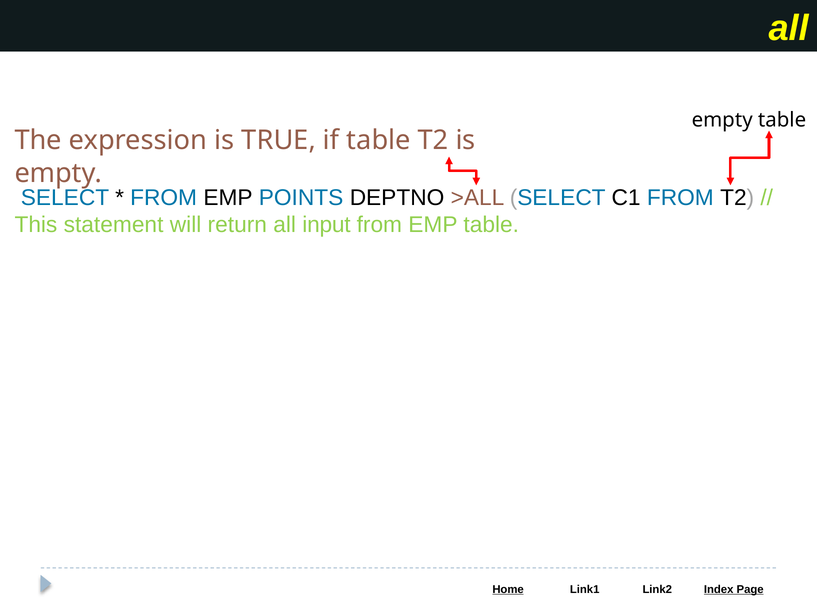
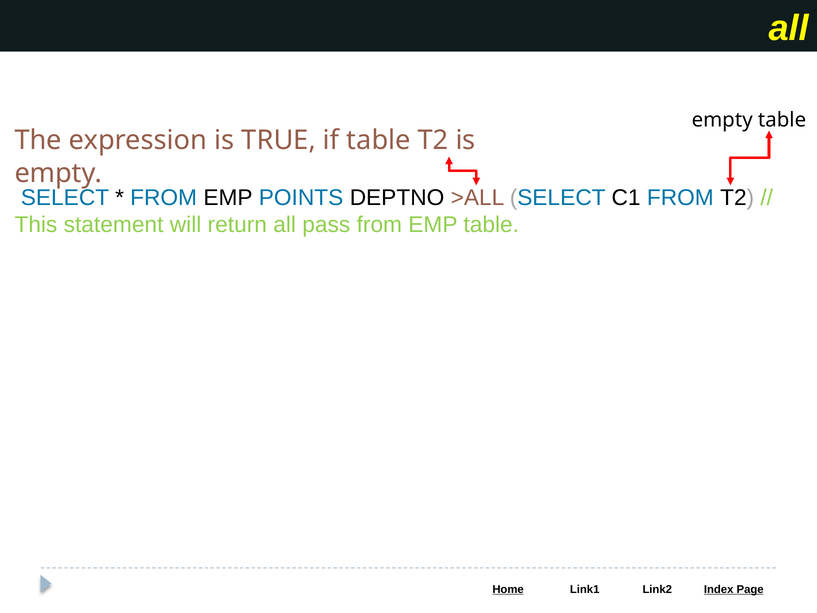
input: input -> pass (326, 225)
